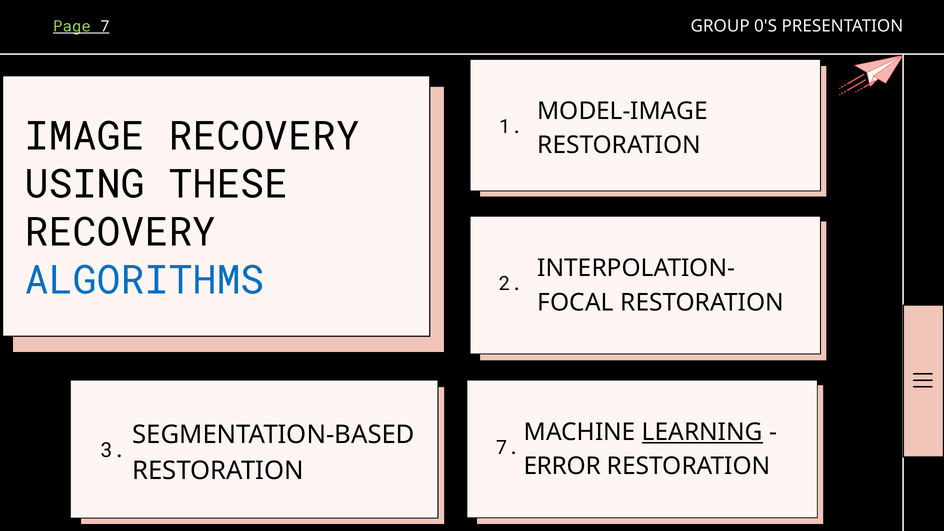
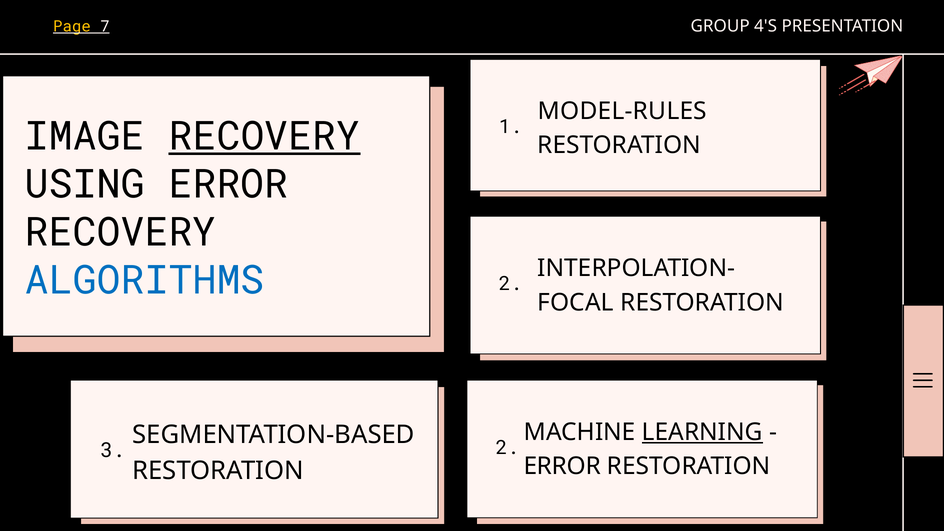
Page colour: light green -> yellow (72, 26)
0'S: 0'S -> 4'S (766, 26)
MODEL-IMAGE: MODEL-IMAGE -> MODEL-RULES (622, 111)
RECOVERY underline: none -> present (265, 137)
USING THESE: THESE -> ERROR (229, 185)
3 7: 7 -> 2 (507, 448)
